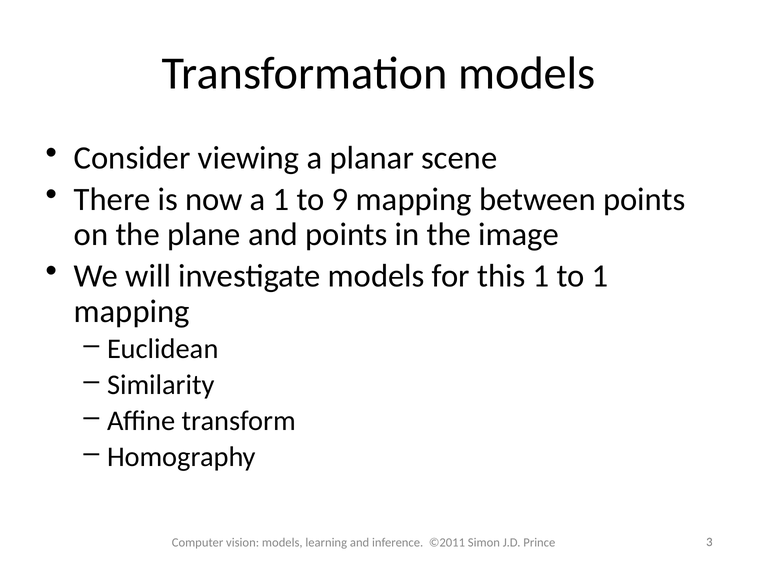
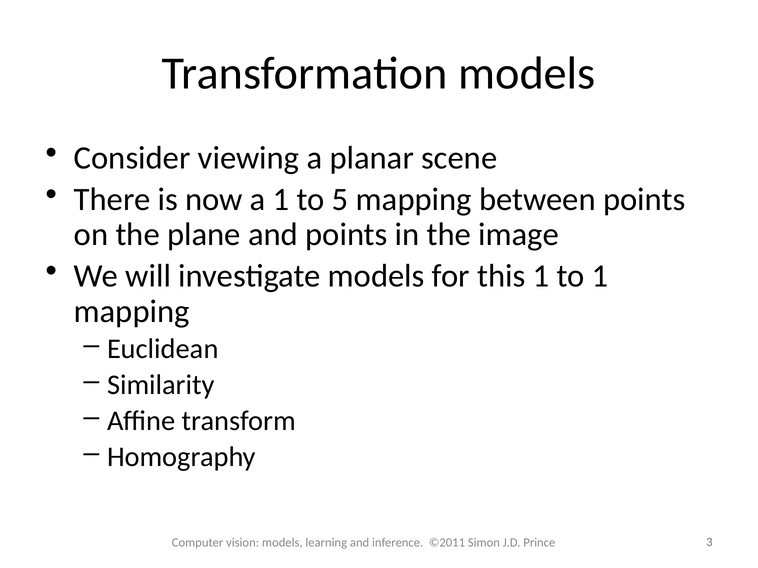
9: 9 -> 5 (340, 200)
